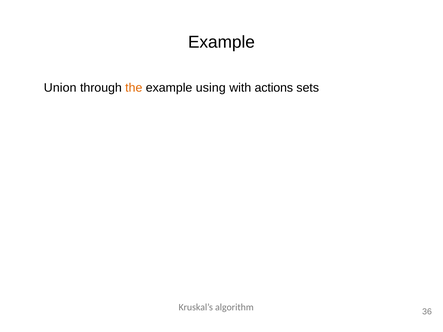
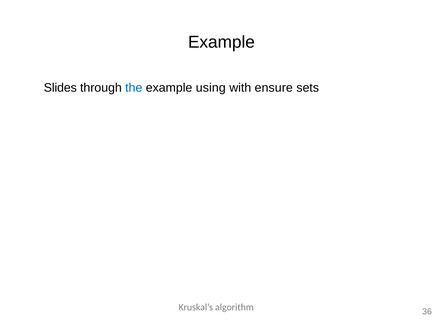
Union: Union -> Slides (60, 88)
the colour: orange -> blue (134, 88)
actions: actions -> ensure (274, 88)
